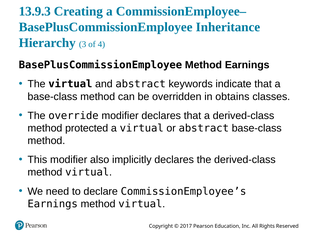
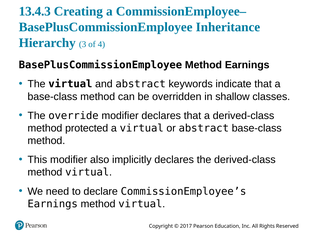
13.9.3: 13.9.3 -> 13.4.3 (35, 11)
obtains: obtains -> shallow (232, 96)
